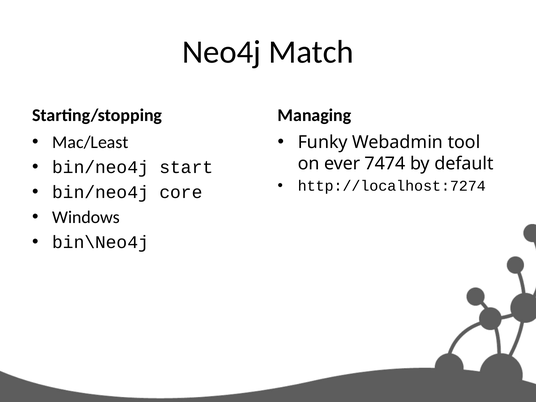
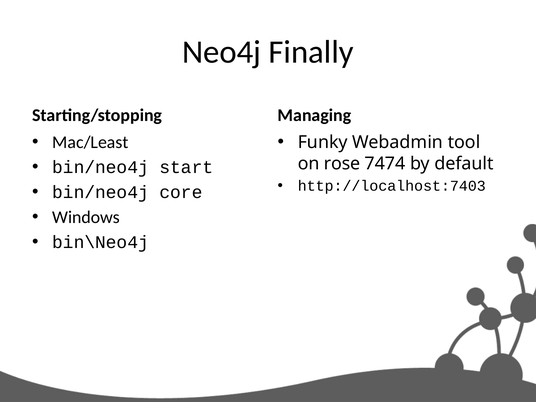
Match: Match -> Finally (311, 52)
ever: ever -> rose (342, 164)
http://localhost:7274: http://localhost:7274 -> http://localhost:7403 (392, 186)
